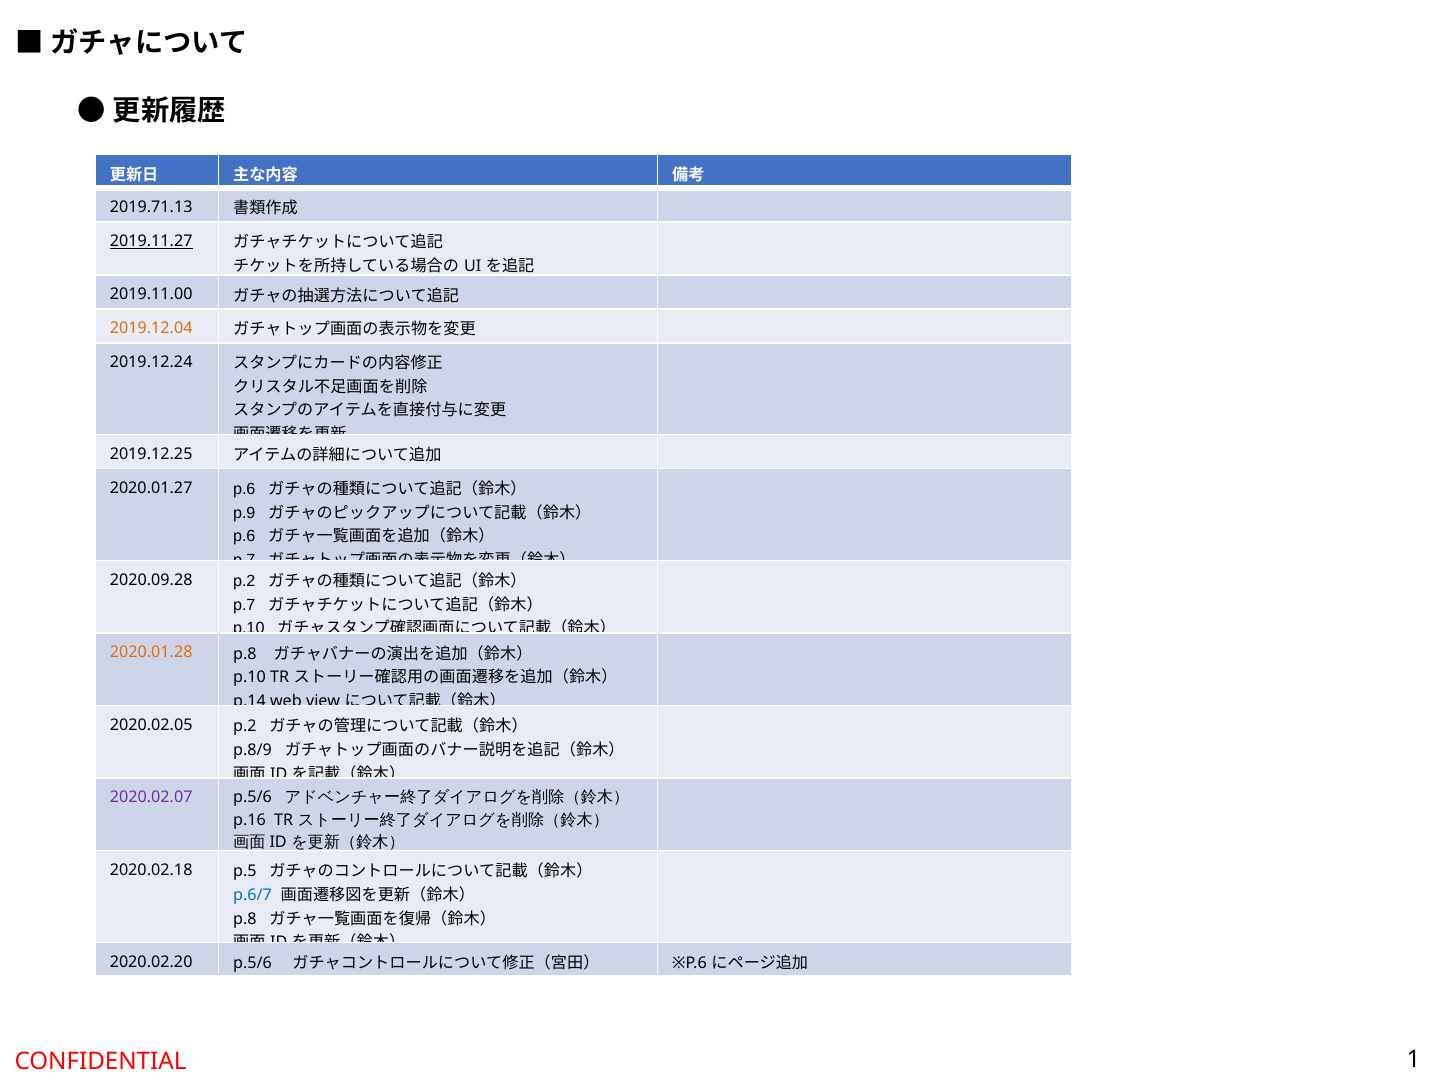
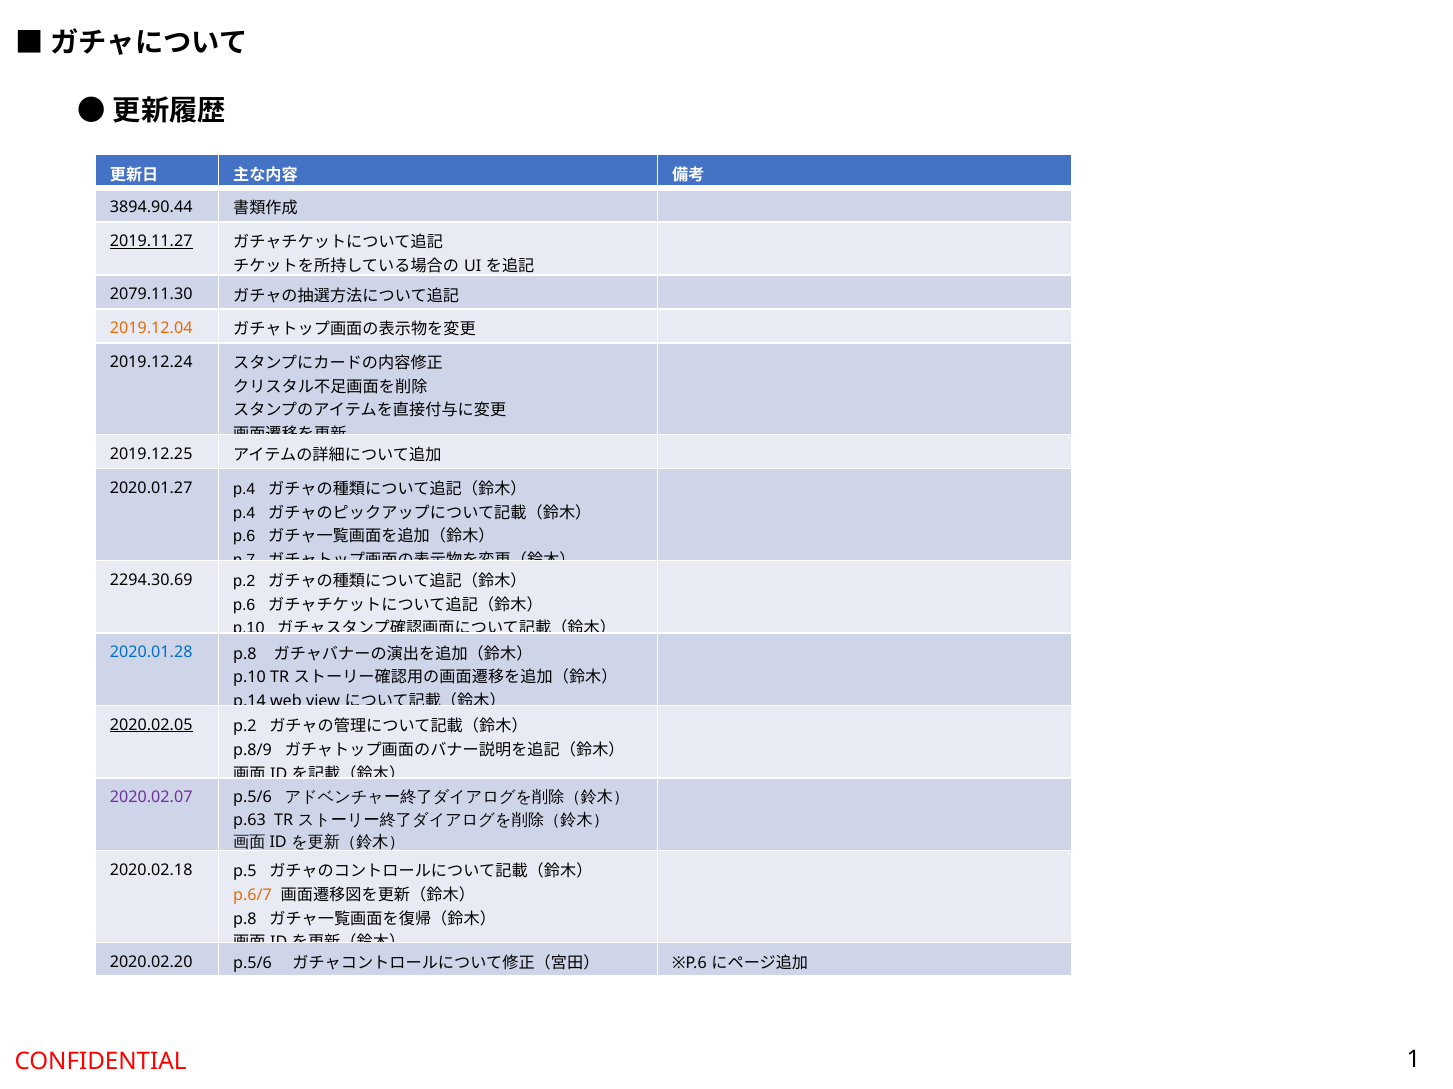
2019.71.13: 2019.71.13 -> 3894.90.44 (151, 207)
2019.11.00: 2019.11.00 -> 2079.11.30 (151, 295)
2020.01.27 p.6: p.6 -> p.4 (244, 490)
p.9: p.9 -> p.4 (244, 513)
2020.09.28: 2020.09.28 -> 2294.30.69 (151, 580)
p.7: p.7 -> p.6 (244, 605)
2020.01.28 colour: orange -> blue (151, 653)
2020.02.05 underline: none -> present (151, 725)
p.16: p.16 -> p.63 (249, 820)
p.6/7 colour: blue -> orange (252, 896)
